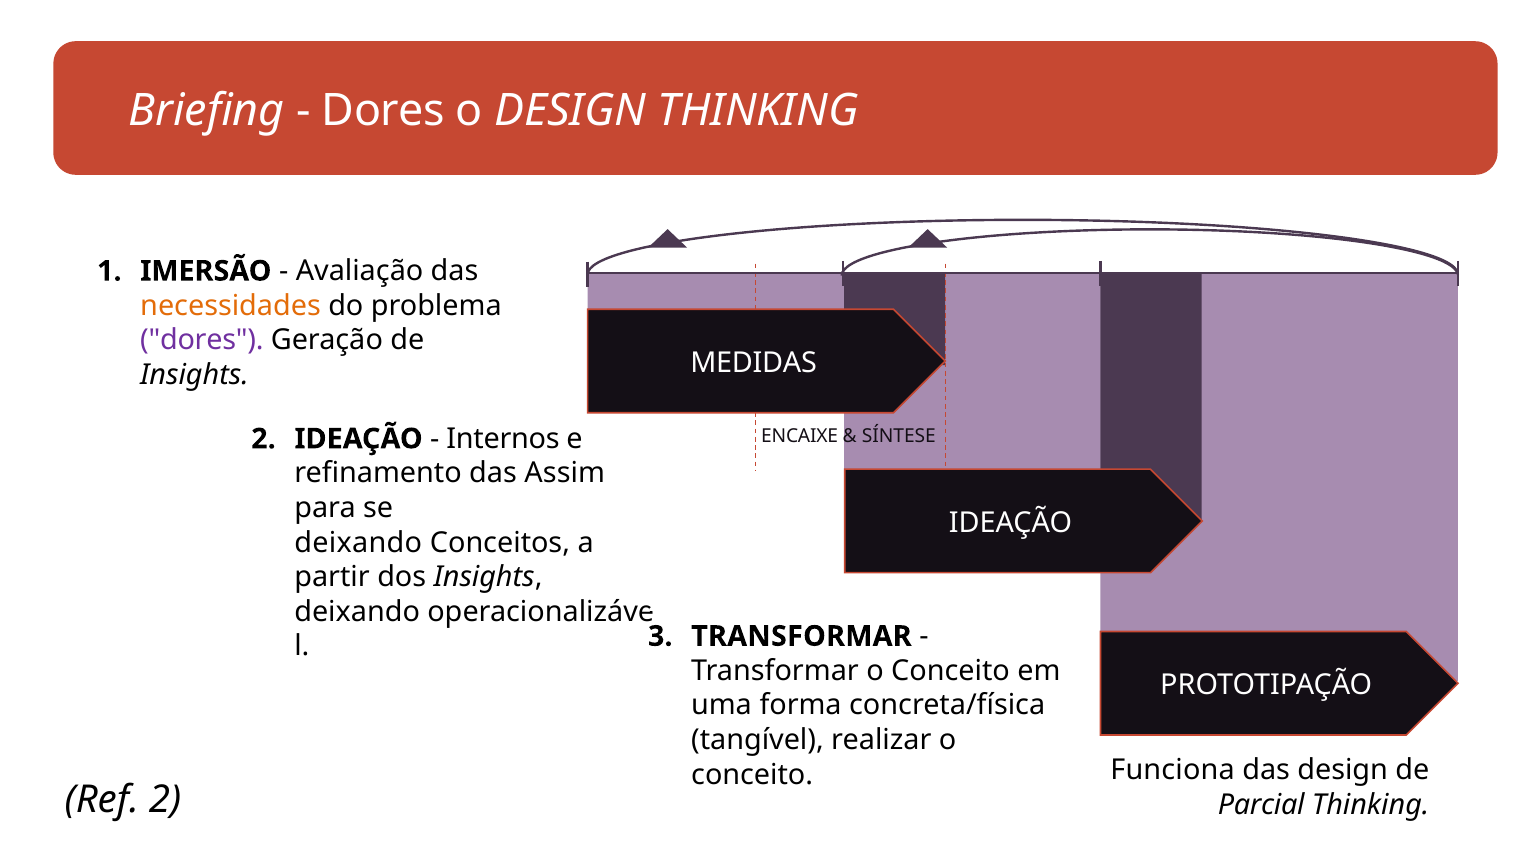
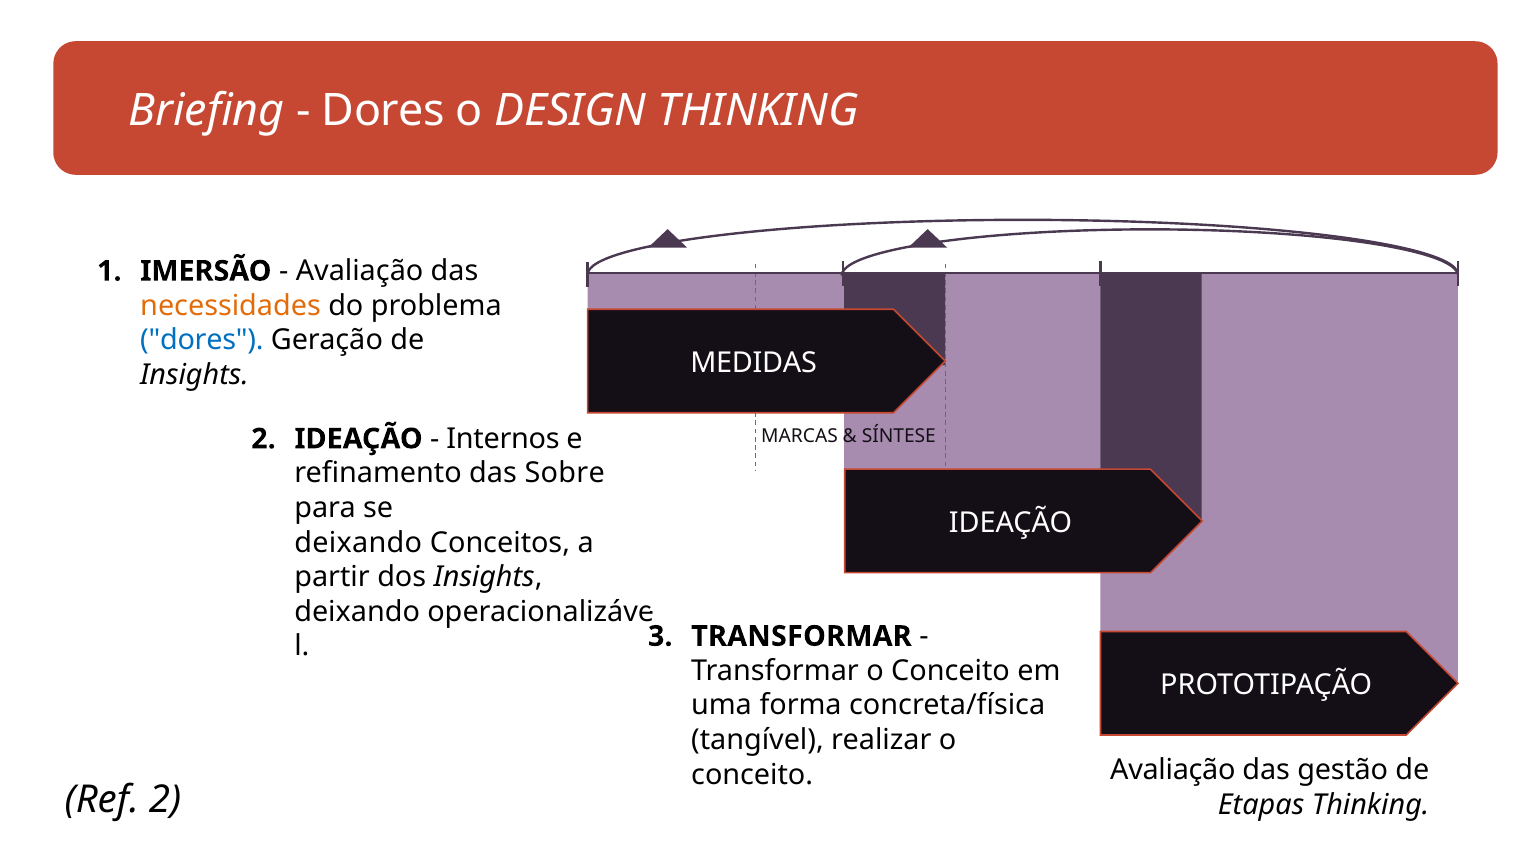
dores colour: purple -> blue (202, 340)
ENCAIXE: ENCAIXE -> MARCAS (799, 437)
Assim: Assim -> Sobre (565, 473)
conceito Funciona: Funciona -> Avaliação (1173, 770)
das design: design -> gestão (1343, 770)
Parcial: Parcial -> Etapas (1261, 805)
